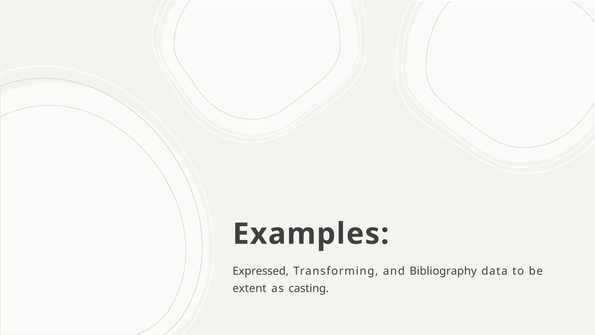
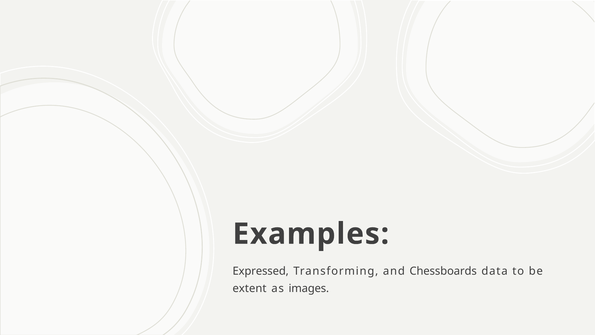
Bibliography: Bibliography -> Chessboards (443, 271)
casting: casting -> images (309, 288)
